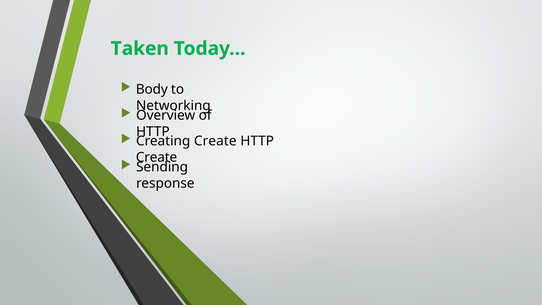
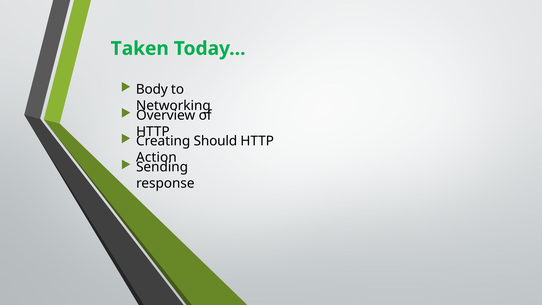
Creating Create: Create -> Should (215, 141)
Create: Create -> Action (156, 157)
